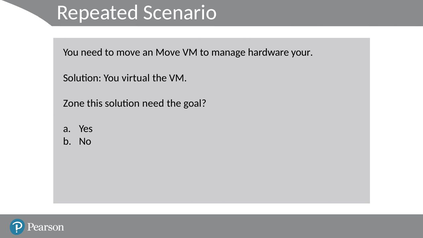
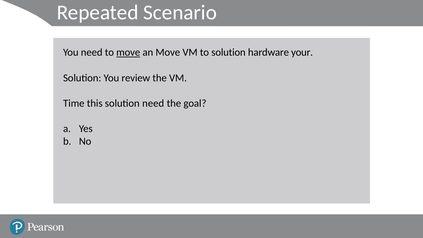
move underline: none -> present (128, 52)
to manage: manage -> solution (228, 52)
virtual: virtual -> review (136, 78)
Zone: Zone -> Time (74, 103)
